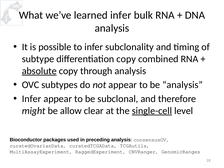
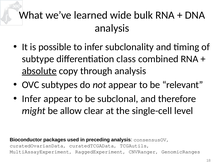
learned infer: infer -> wide (121, 15)
differentiation copy: copy -> class (126, 59)
be analysis: analysis -> relevant (183, 85)
single-cell underline: present -> none (152, 111)
